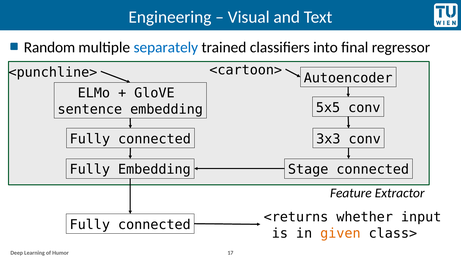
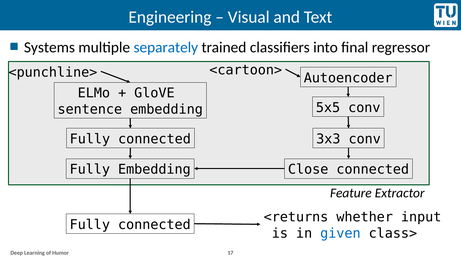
Random: Random -> Systems (49, 47)
Stage: Stage -> Close (308, 169)
given colour: orange -> blue (340, 233)
